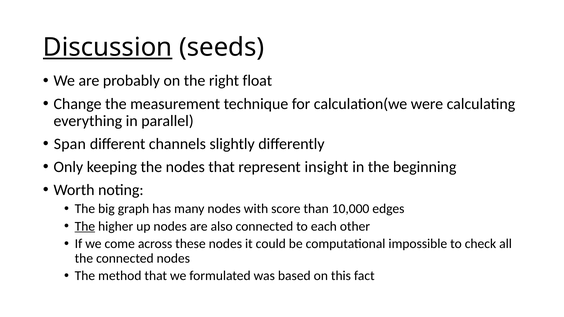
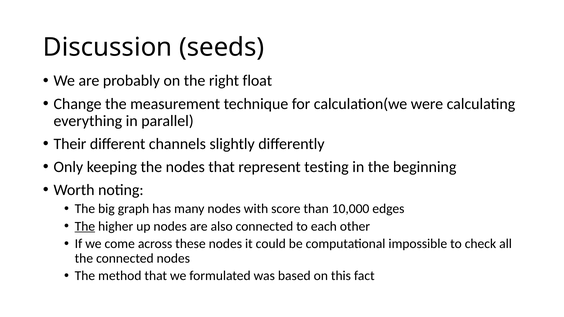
Discussion underline: present -> none (108, 47)
Span: Span -> Their (70, 144)
insight: insight -> testing (326, 167)
